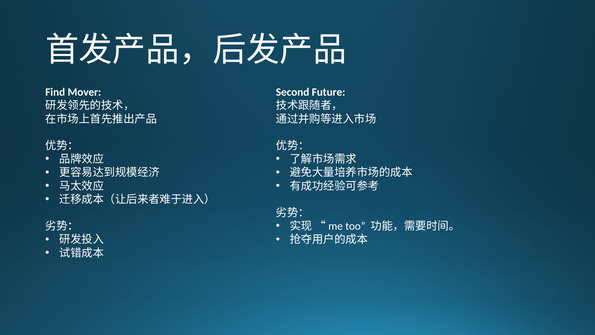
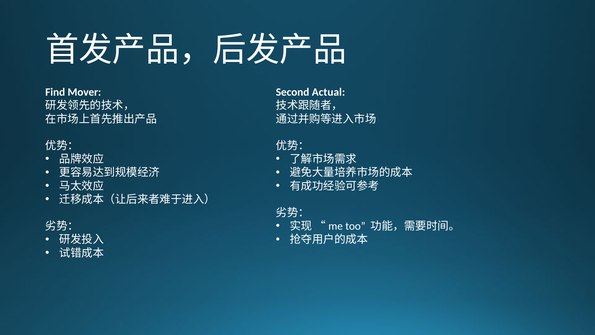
Future: Future -> Actual (328, 92)
